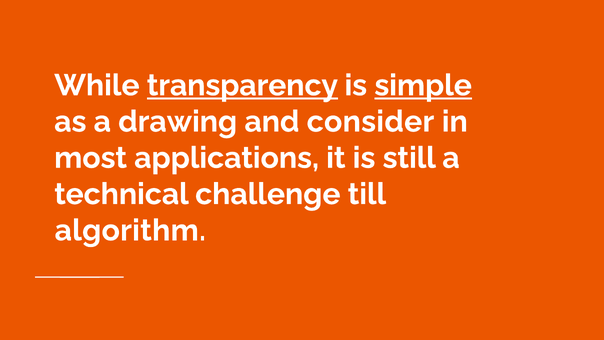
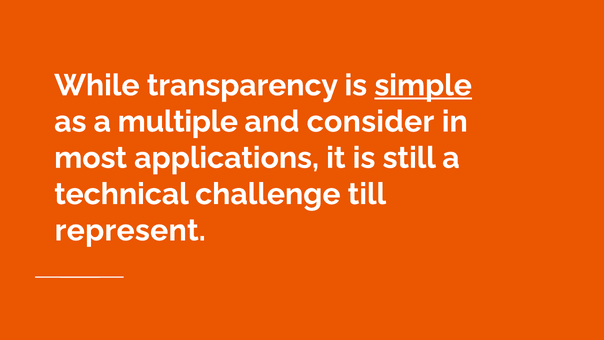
transparency underline: present -> none (242, 85)
drawing: drawing -> multiple (178, 122)
algorithm: algorithm -> represent (130, 230)
